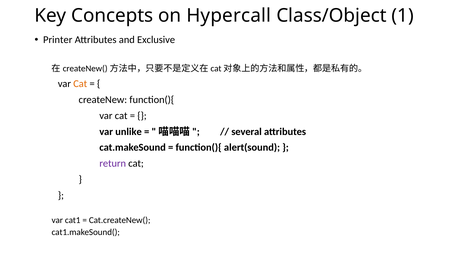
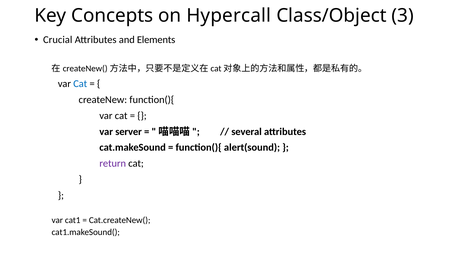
1: 1 -> 3 (403, 16)
Printer: Printer -> Crucial (58, 40)
Exclusive: Exclusive -> Elements (156, 40)
Cat colour: orange -> blue (80, 84)
unlike: unlike -> server (129, 132)
